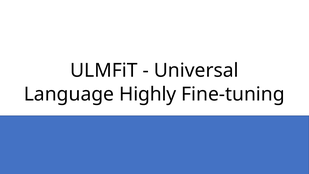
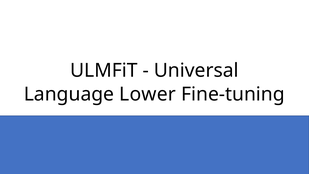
Highly: Highly -> Lower (148, 94)
